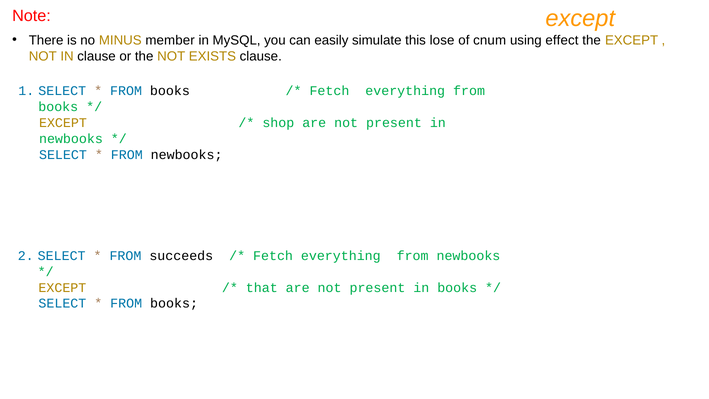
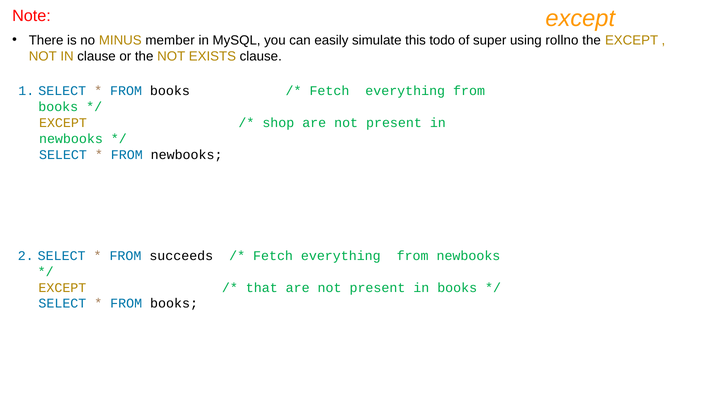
lose: lose -> todo (442, 40)
cnum: cnum -> super (490, 40)
effect: effect -> rollno (562, 40)
